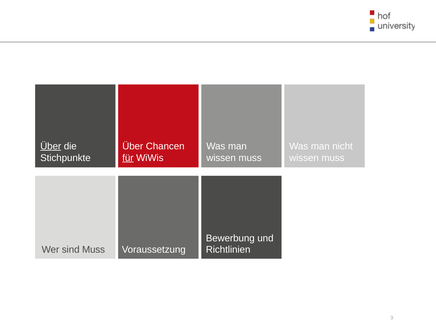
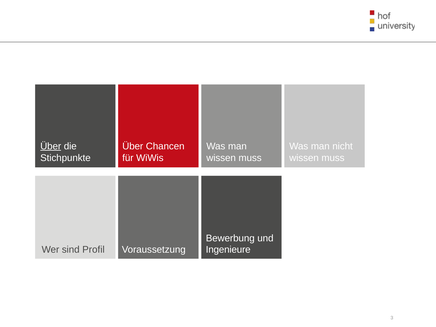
für underline: present -> none (128, 158)
sind Muss: Muss -> Profil (93, 250)
Richtlinien: Richtlinien -> Ingenieure (228, 250)
